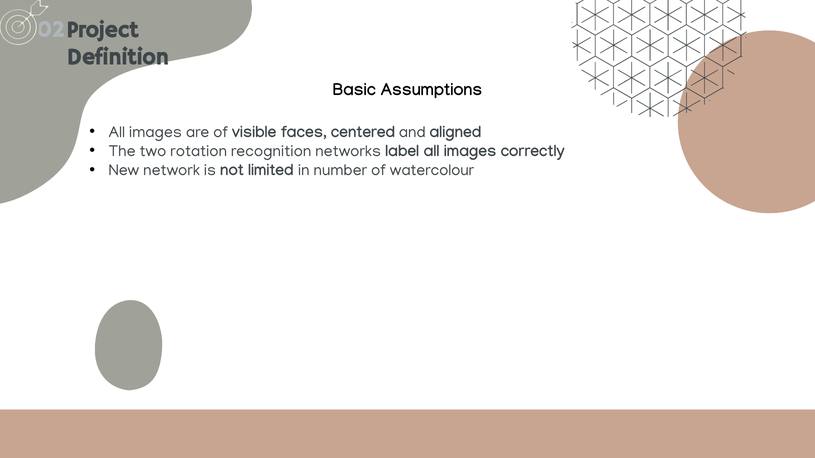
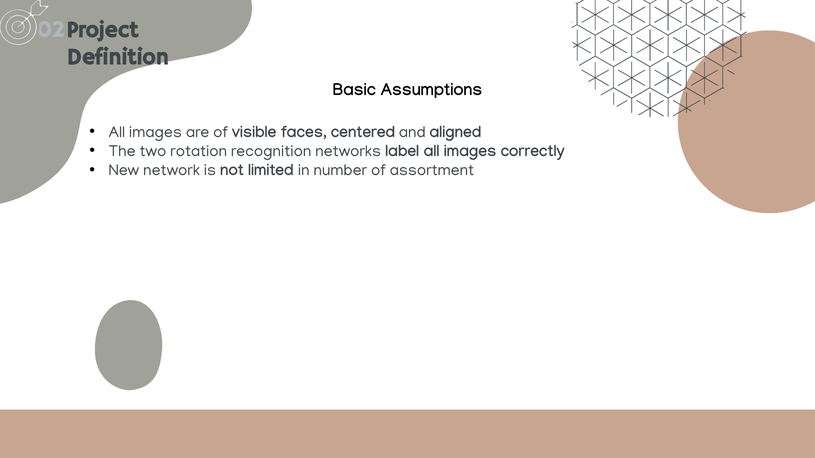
watercolour: watercolour -> assortment (432, 170)
